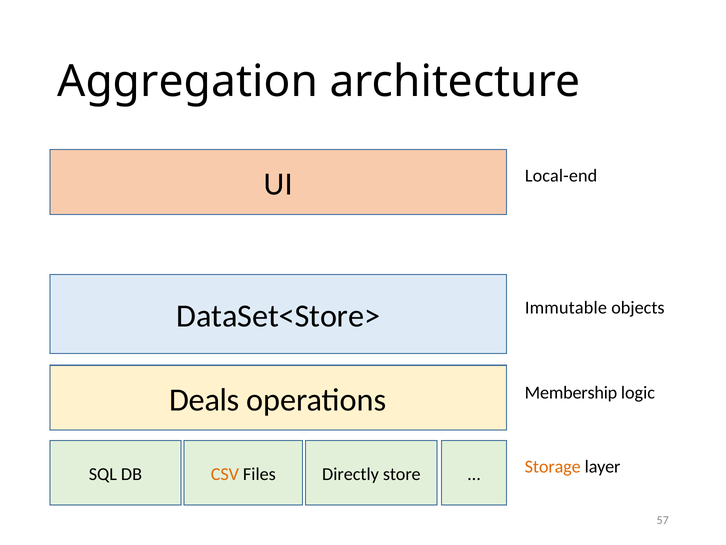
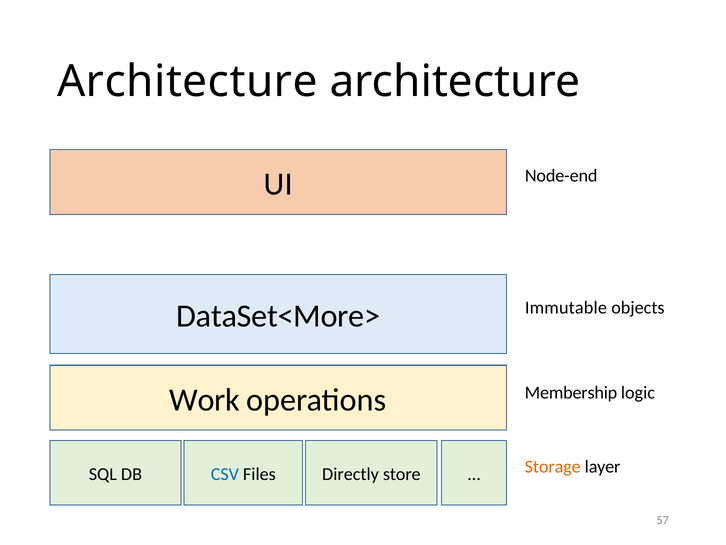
Aggregation: Aggregation -> Architecture (187, 81)
Local-end: Local-end -> Node-end (561, 176)
DataSet<Store>: DataSet<Store> -> DataSet<More> (278, 316)
Deals: Deals -> Work (204, 400)
CSV colour: orange -> blue (225, 474)
